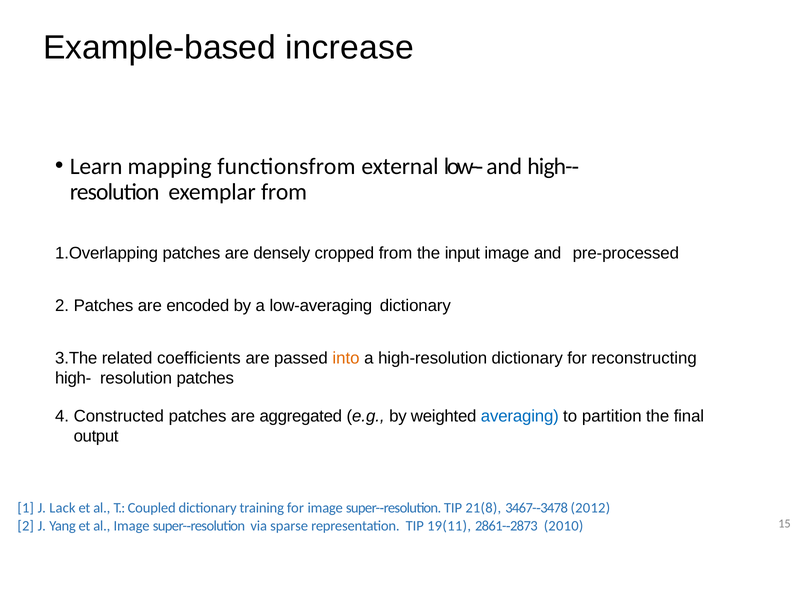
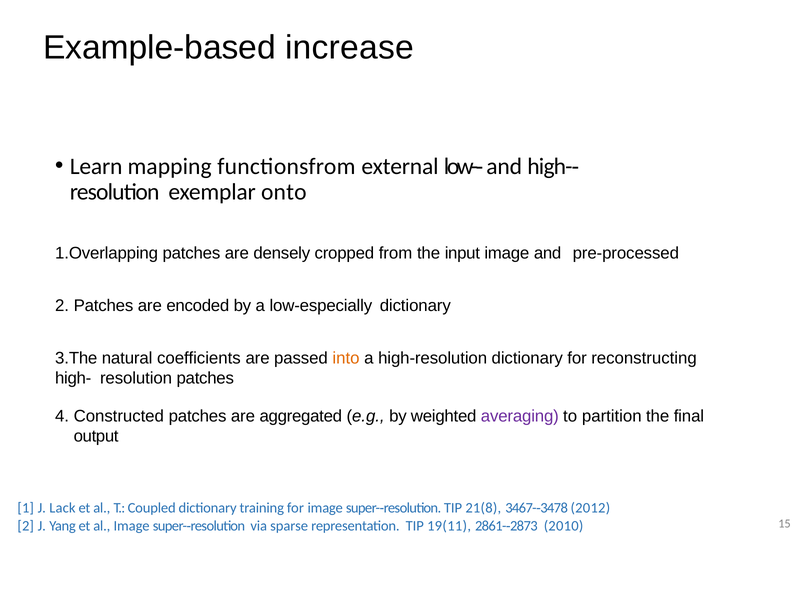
exemplar from: from -> onto (284, 192)
low-averaging: low-averaging -> low-especially (321, 306)
related: related -> natural (127, 358)
averaging colour: blue -> purple (520, 416)
